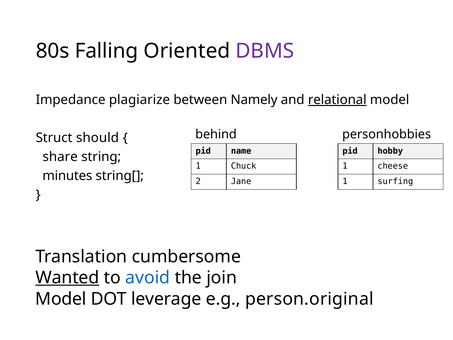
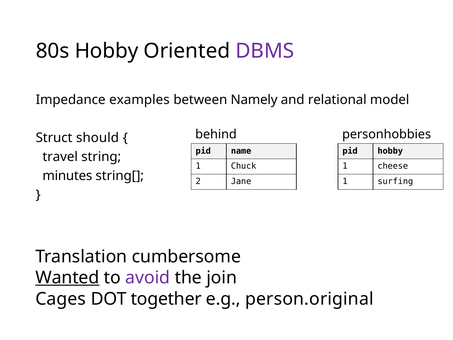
80s Falling: Falling -> Hobby (106, 51)
plagiarize: plagiarize -> examples (139, 100)
relational underline: present -> none (337, 100)
share: share -> travel (60, 157)
avoid colour: blue -> purple (148, 278)
Model: Model -> Cages (61, 299)
leverage: leverage -> together (166, 299)
